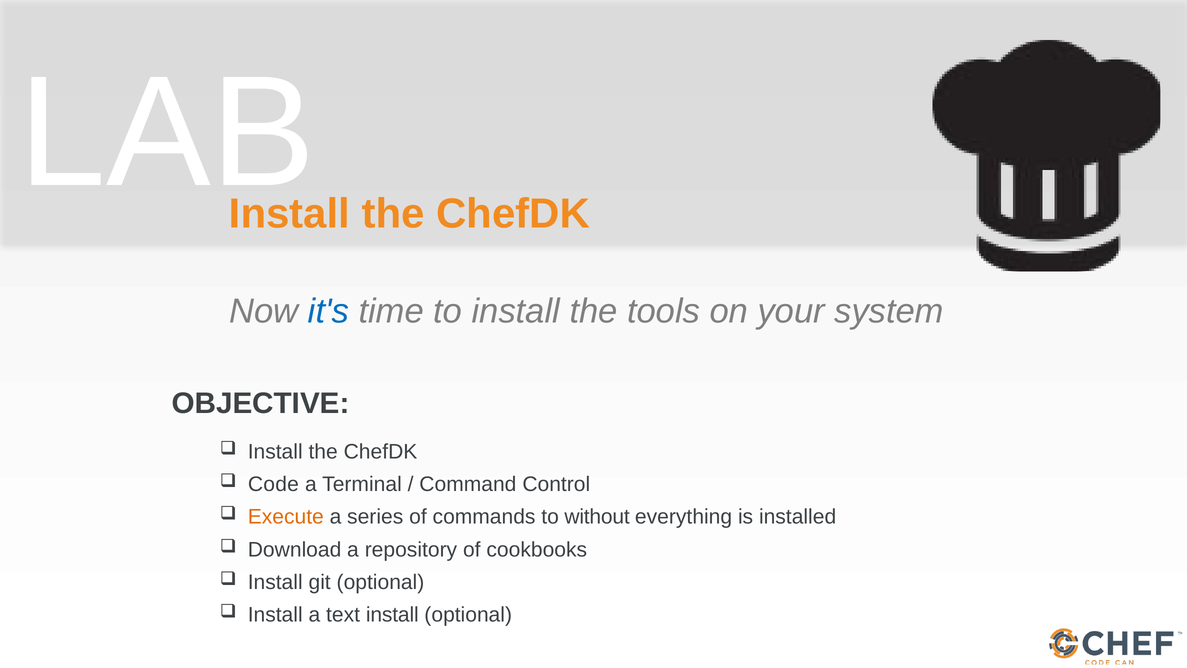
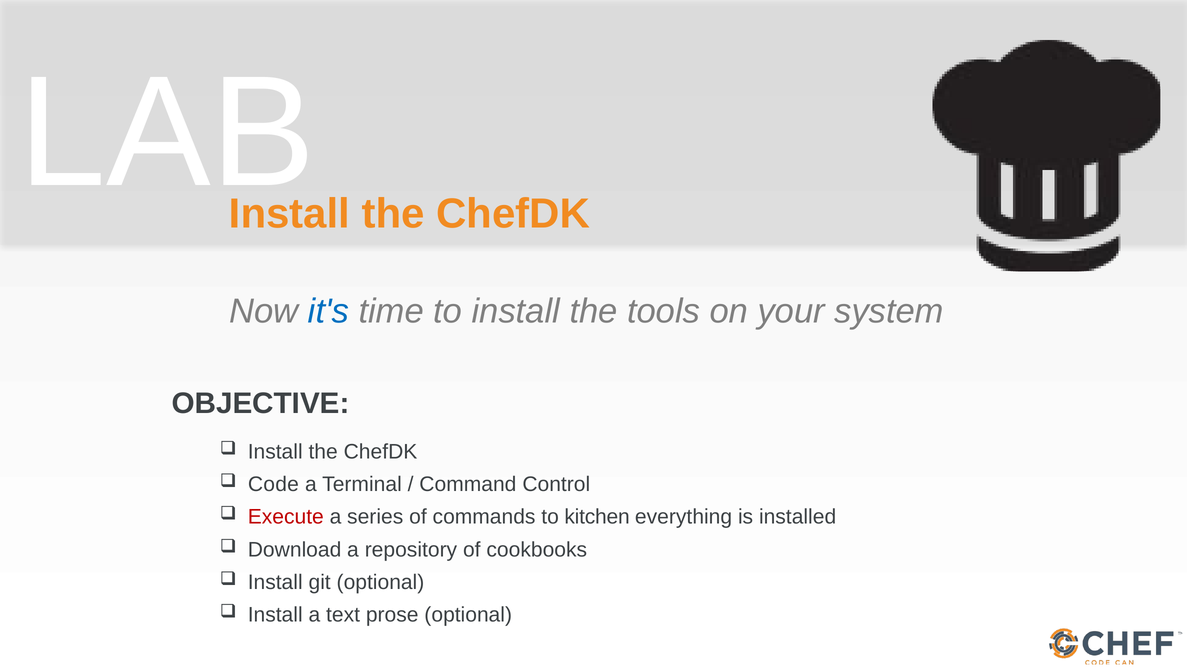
Execute colour: orange -> red (286, 517)
without: without -> kitchen (597, 517)
text install: install -> prose (392, 615)
